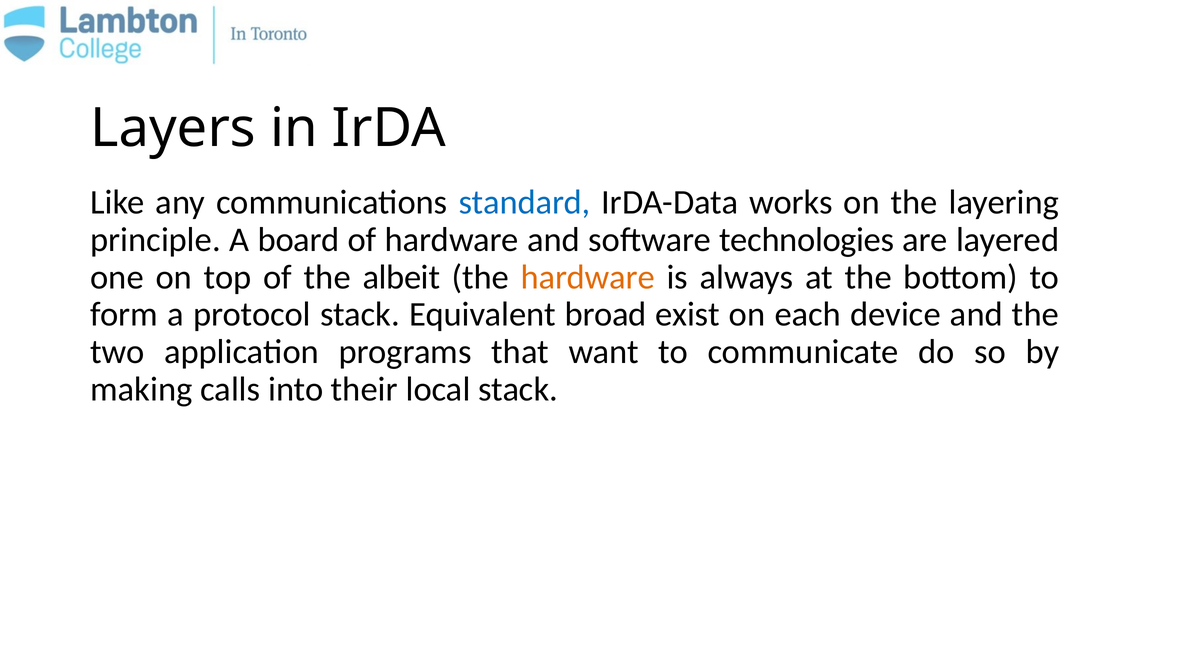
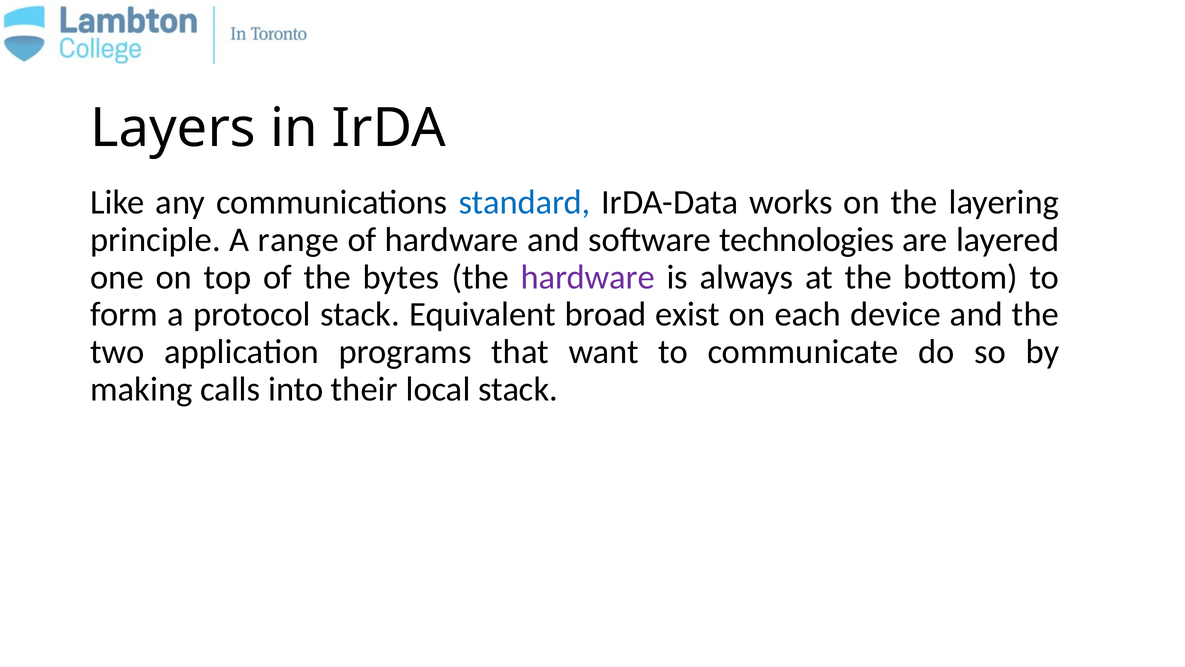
board: board -> range (298, 240)
albeit: albeit -> bytes (401, 277)
hardware colour: orange -> purple (588, 277)
